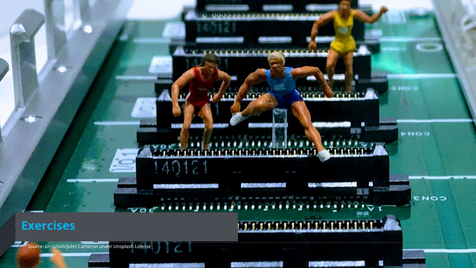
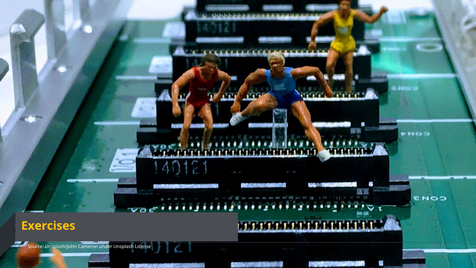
Exercises colour: light blue -> yellow (48, 226)
